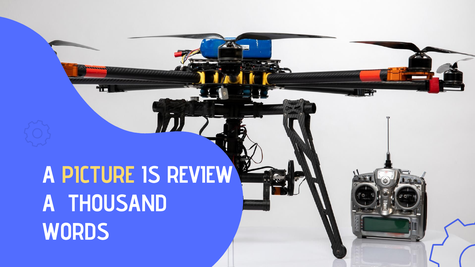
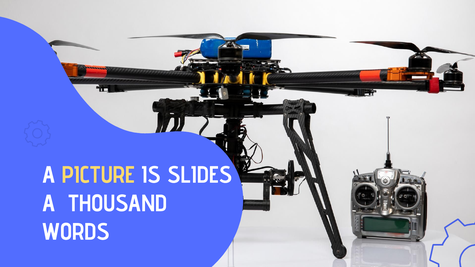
REVIEW: REVIEW -> SLIDES (200, 175)
